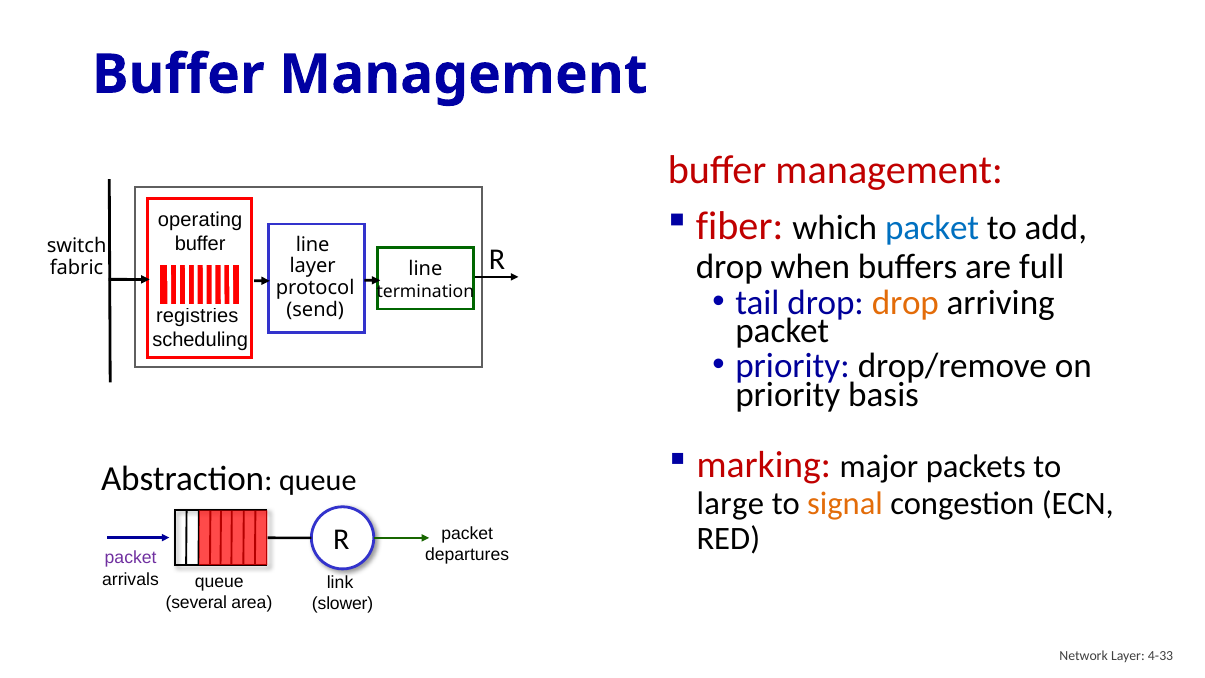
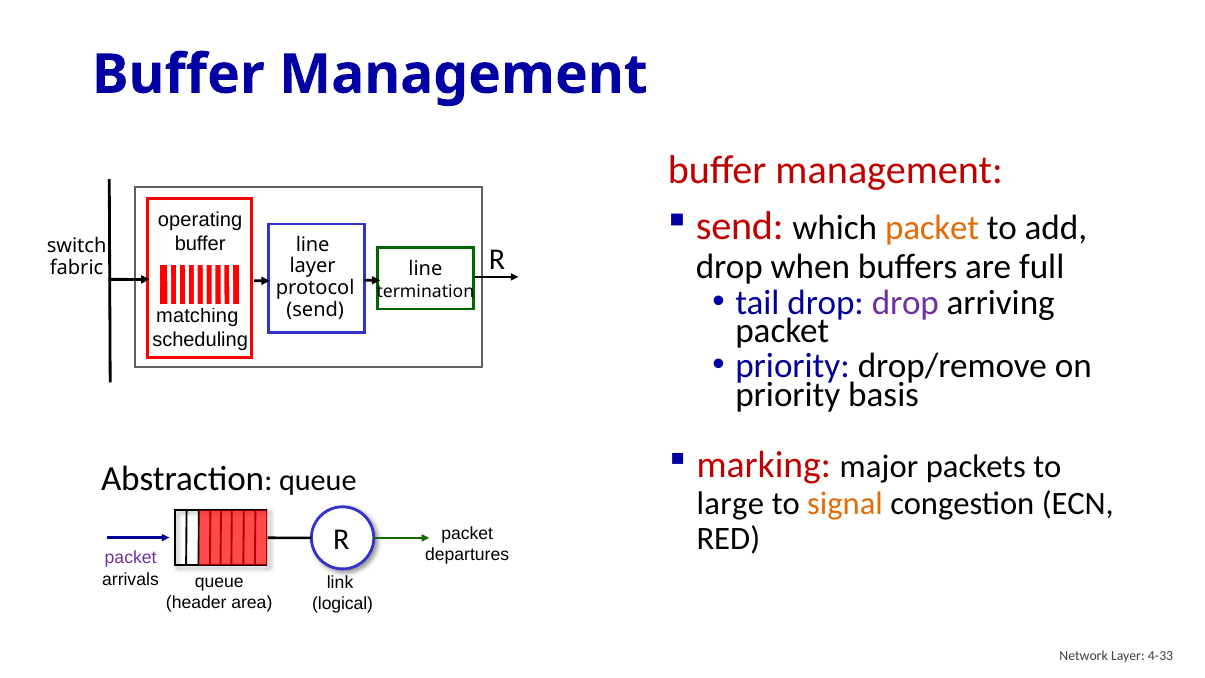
fiber: fiber -> send (740, 227)
packet colour: blue -> orange (932, 228)
drop colour: orange -> purple (905, 303)
registries: registries -> matching (197, 316)
several: several -> header (196, 603)
slower: slower -> logical (343, 603)
